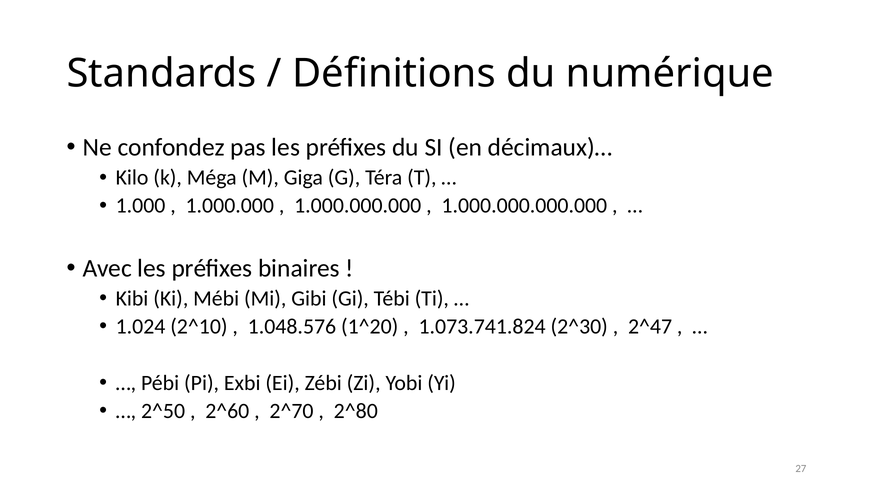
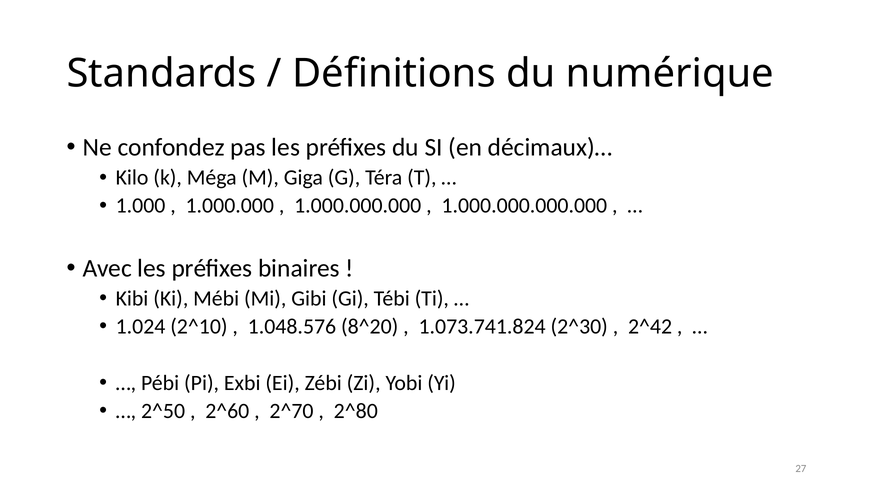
1^20: 1^20 -> 8^20 (370, 327)
2^47: 2^47 -> 2^42 (650, 327)
